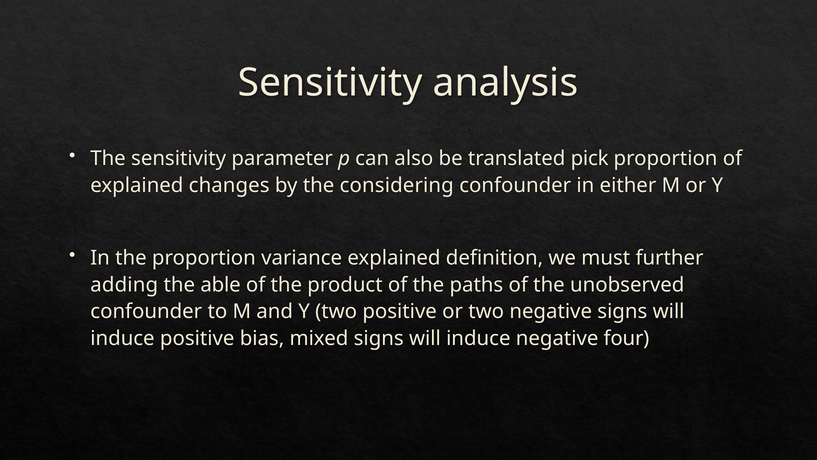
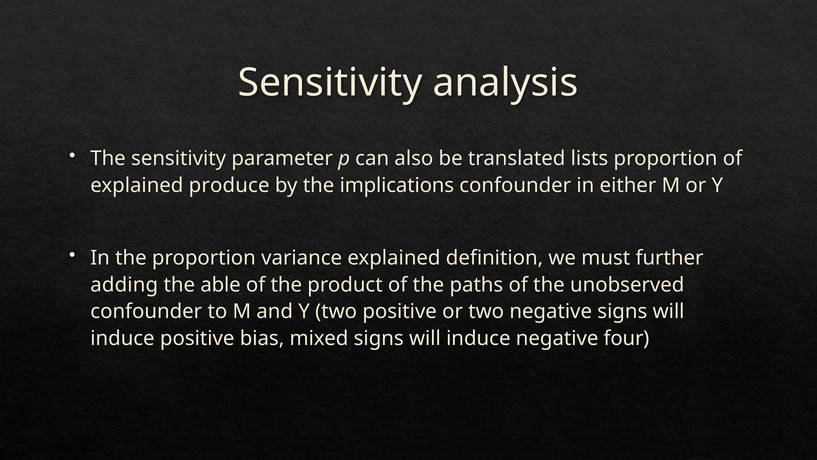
pick: pick -> lists (589, 158)
changes: changes -> produce (229, 185)
considering: considering -> implications (397, 185)
